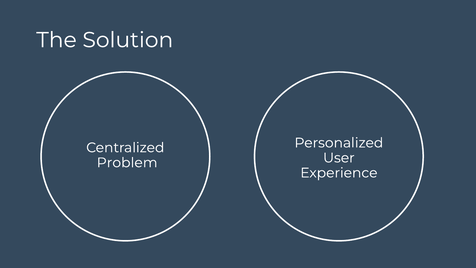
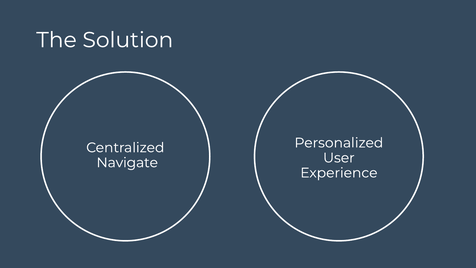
Problem: Problem -> Navigate (127, 163)
